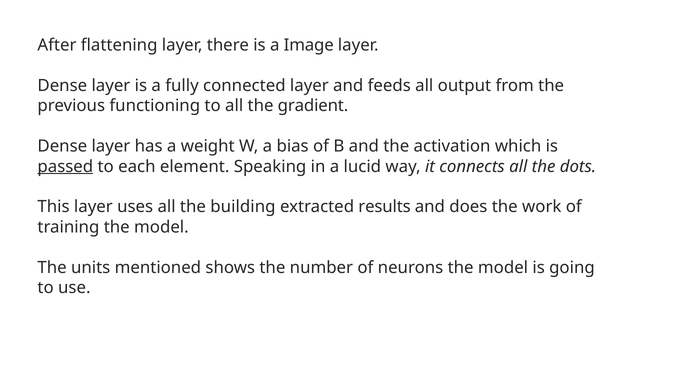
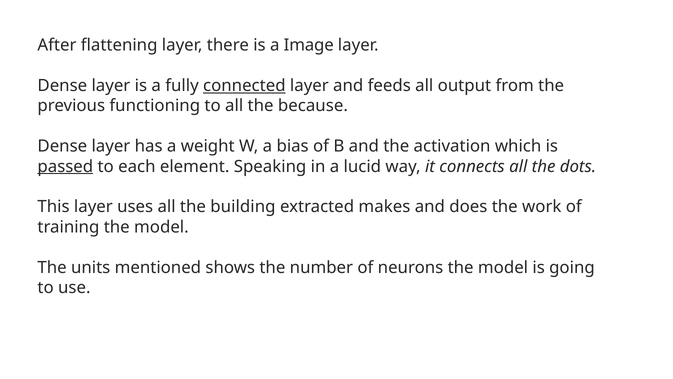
connected underline: none -> present (244, 86)
gradient: gradient -> because (313, 106)
results: results -> makes (384, 207)
